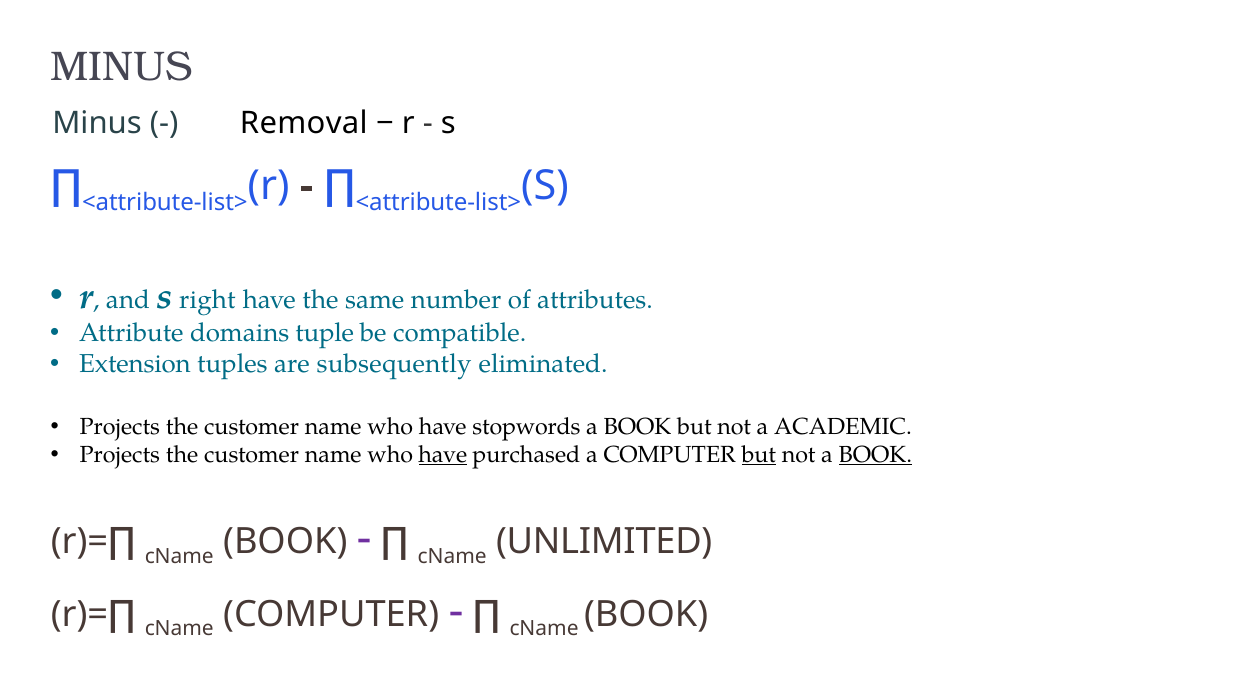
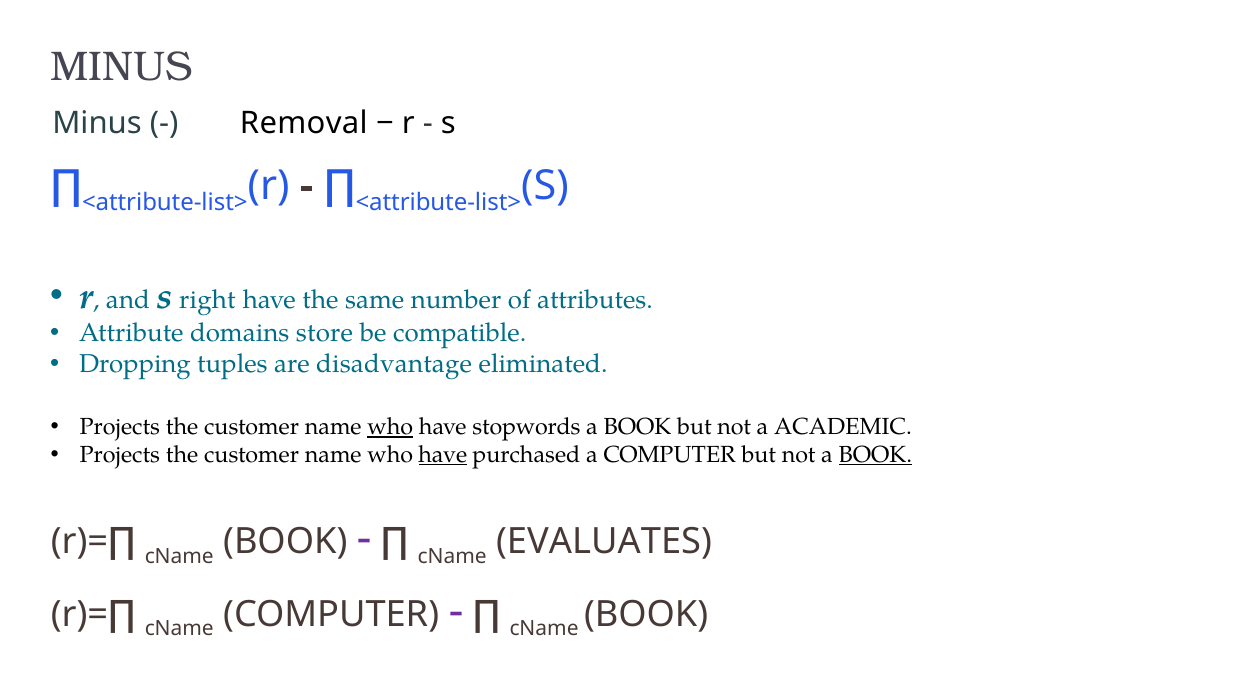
tuple: tuple -> store (324, 334)
Extension: Extension -> Dropping (135, 365)
subsequently: subsequently -> disadvantage (394, 365)
who underline: none -> present (390, 427)
but underline: present -> none (759, 455)
UNLIMITED: UNLIMITED -> EVALUATES (604, 543)
